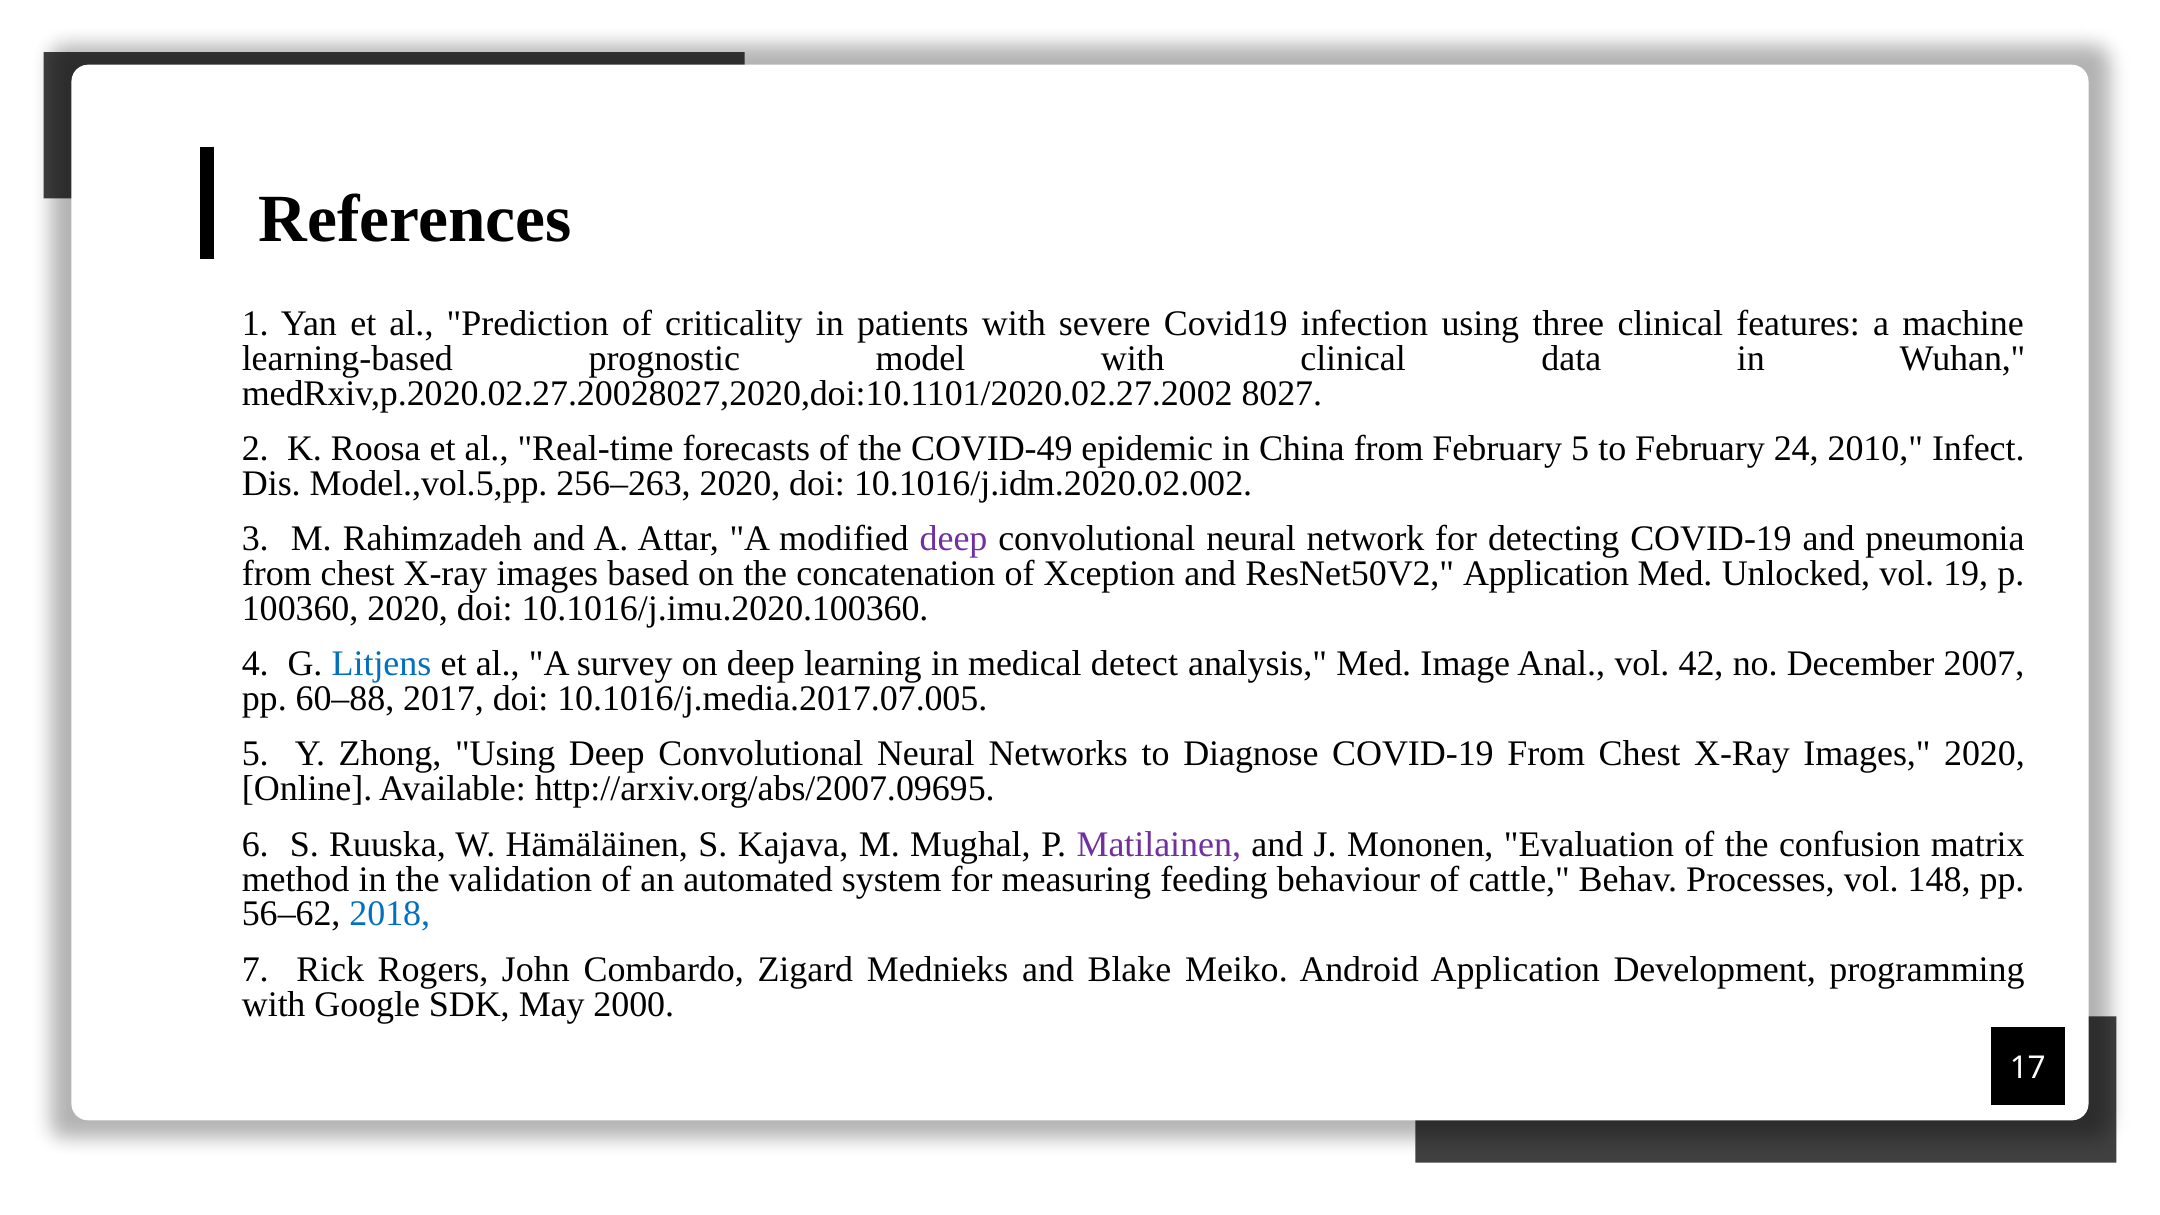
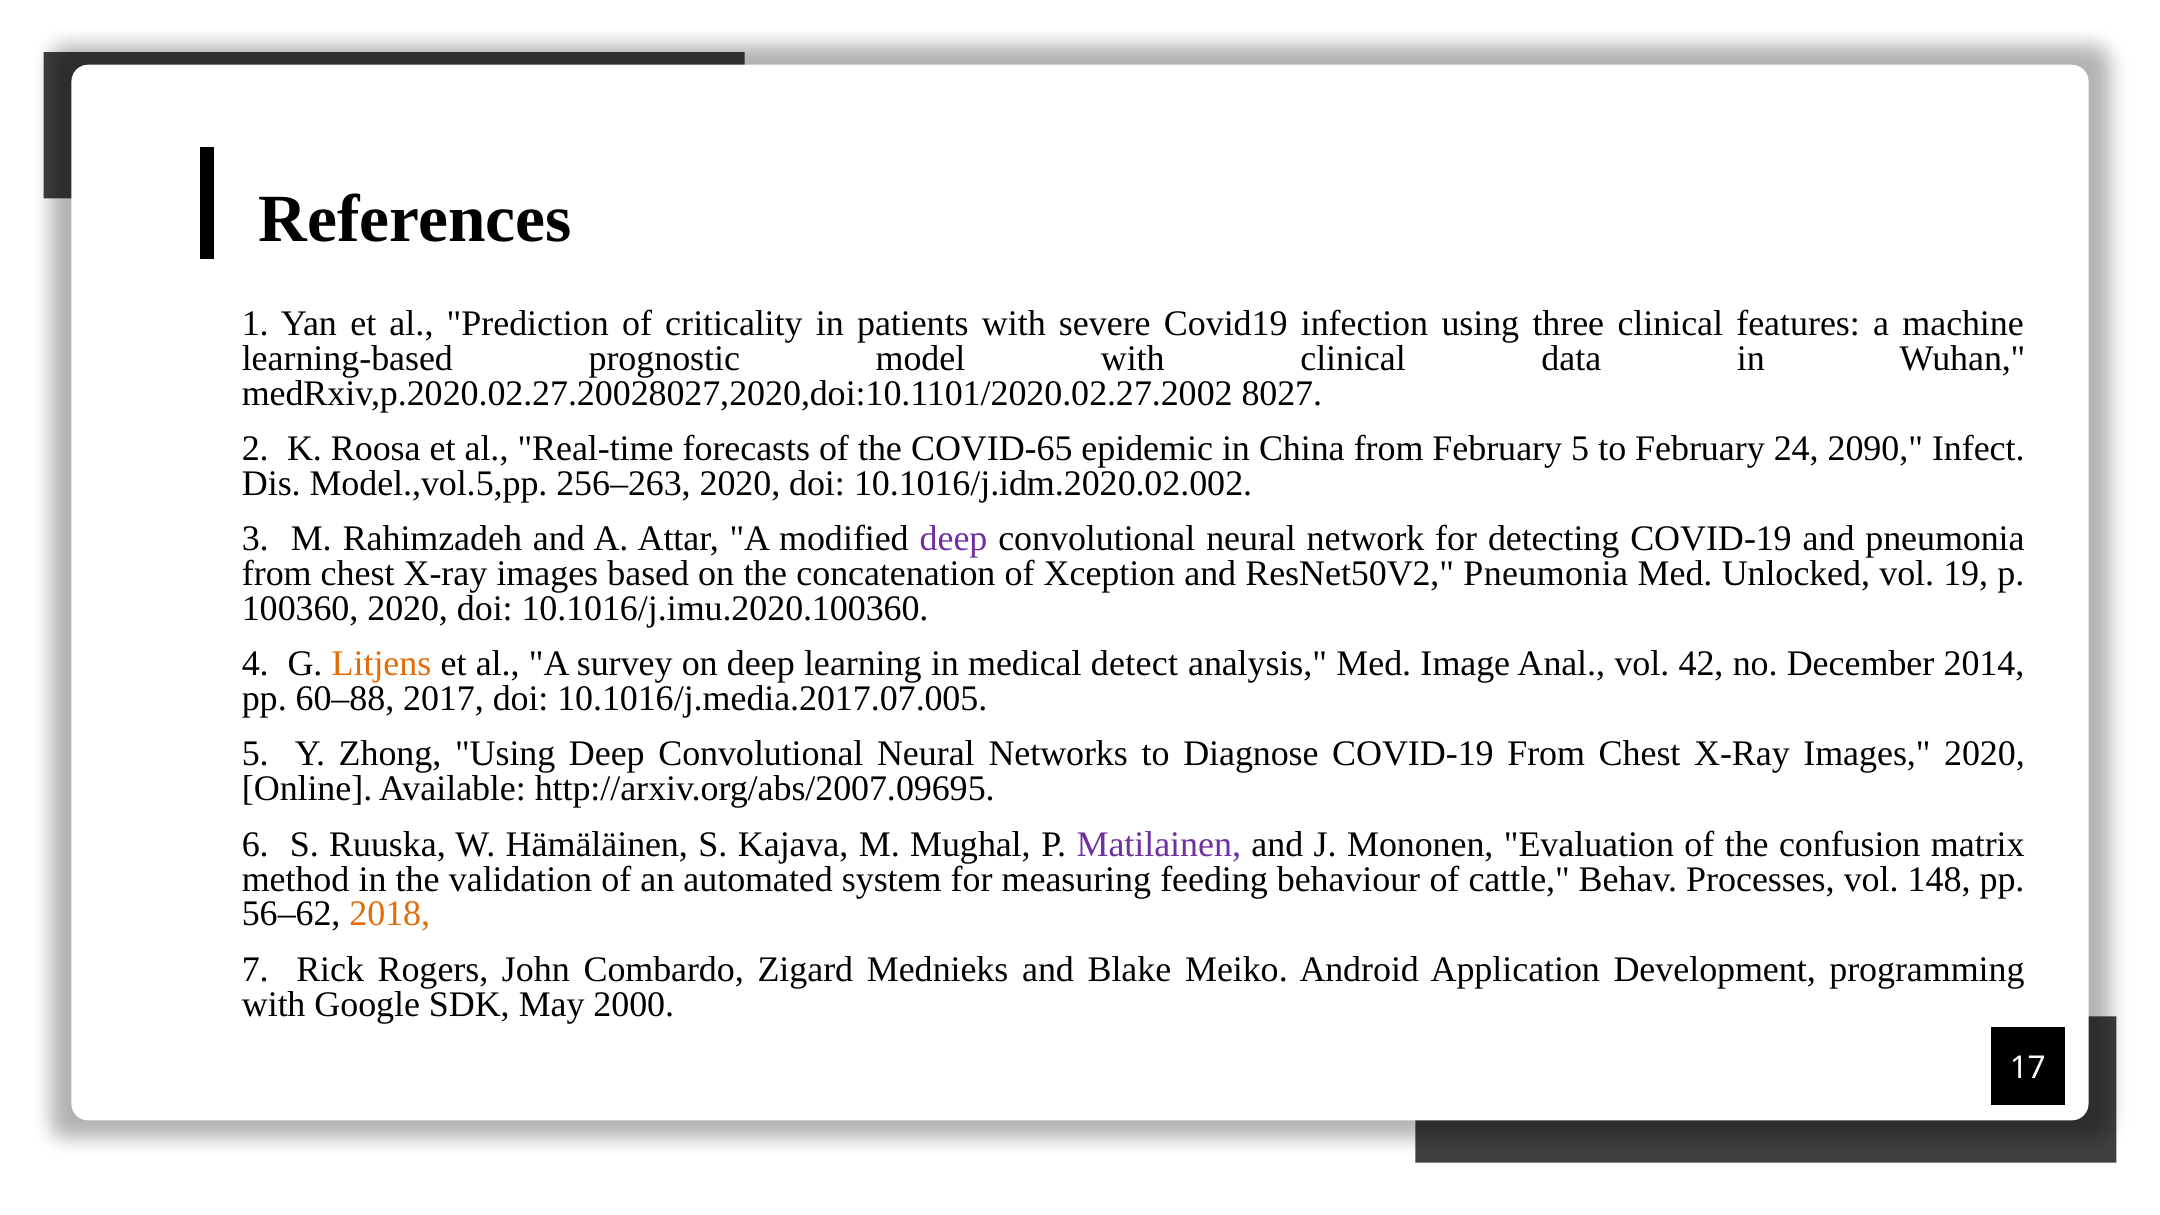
COVID-49: COVID-49 -> COVID-65 (992, 449)
2010: 2010 -> 2090 (1875, 449)
ResNet50V2 Application: Application -> Pneumonia (1546, 574)
Litjens colour: blue -> orange (382, 664)
2007: 2007 -> 2014 (1984, 664)
2018 colour: blue -> orange (390, 914)
